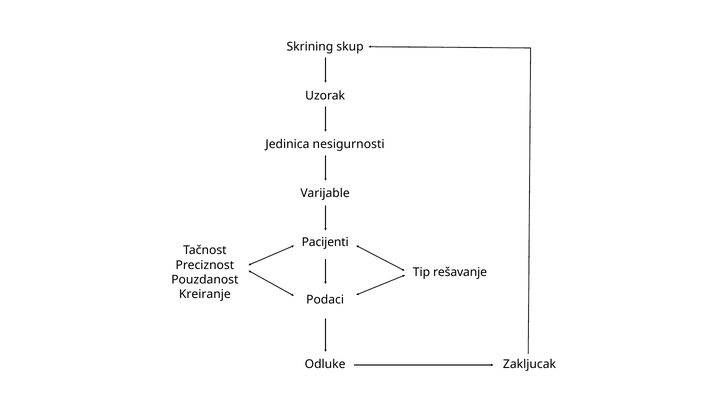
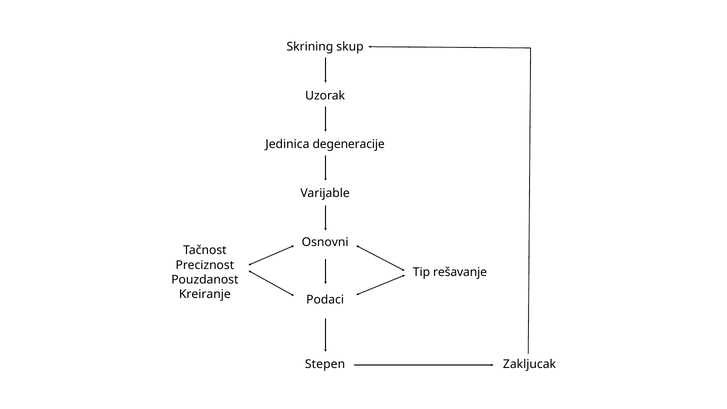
nesigurnosti: nesigurnosti -> degeneracije (349, 144)
Pacijenti: Pacijenti -> Osnovni (325, 242)
Odluke: Odluke -> Stepen (325, 364)
